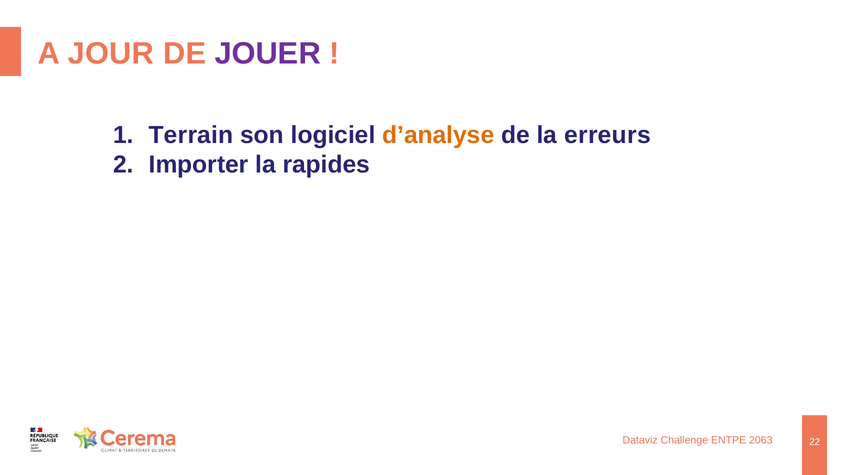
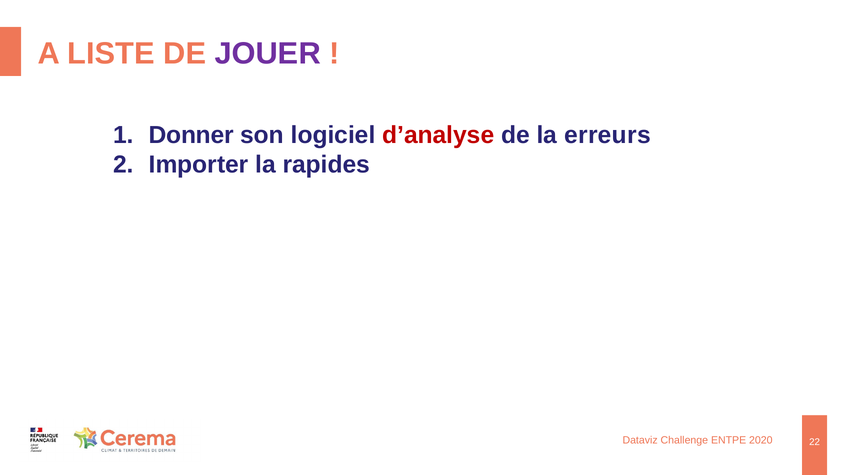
JOUR: JOUR -> LISTE (111, 54)
Terrain: Terrain -> Donner (191, 135)
d’analyse colour: orange -> red (438, 135)
2063: 2063 -> 2020 (761, 441)
